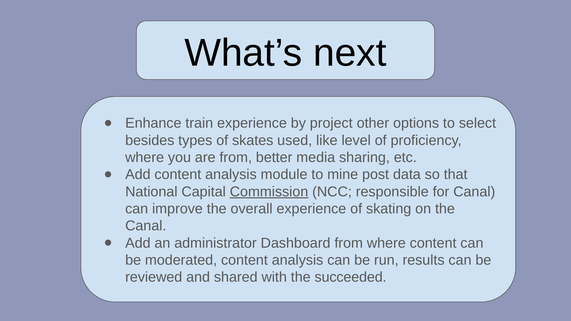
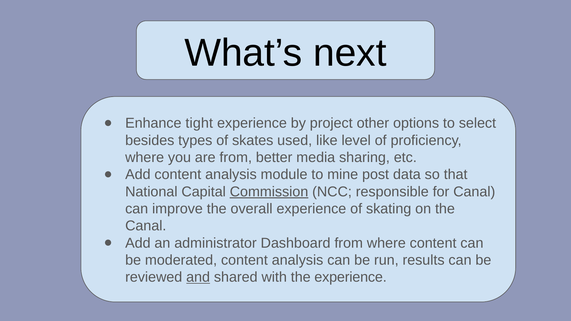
train: train -> tight (199, 123)
and underline: none -> present (198, 277)
the succeeded: succeeded -> experience (351, 277)
